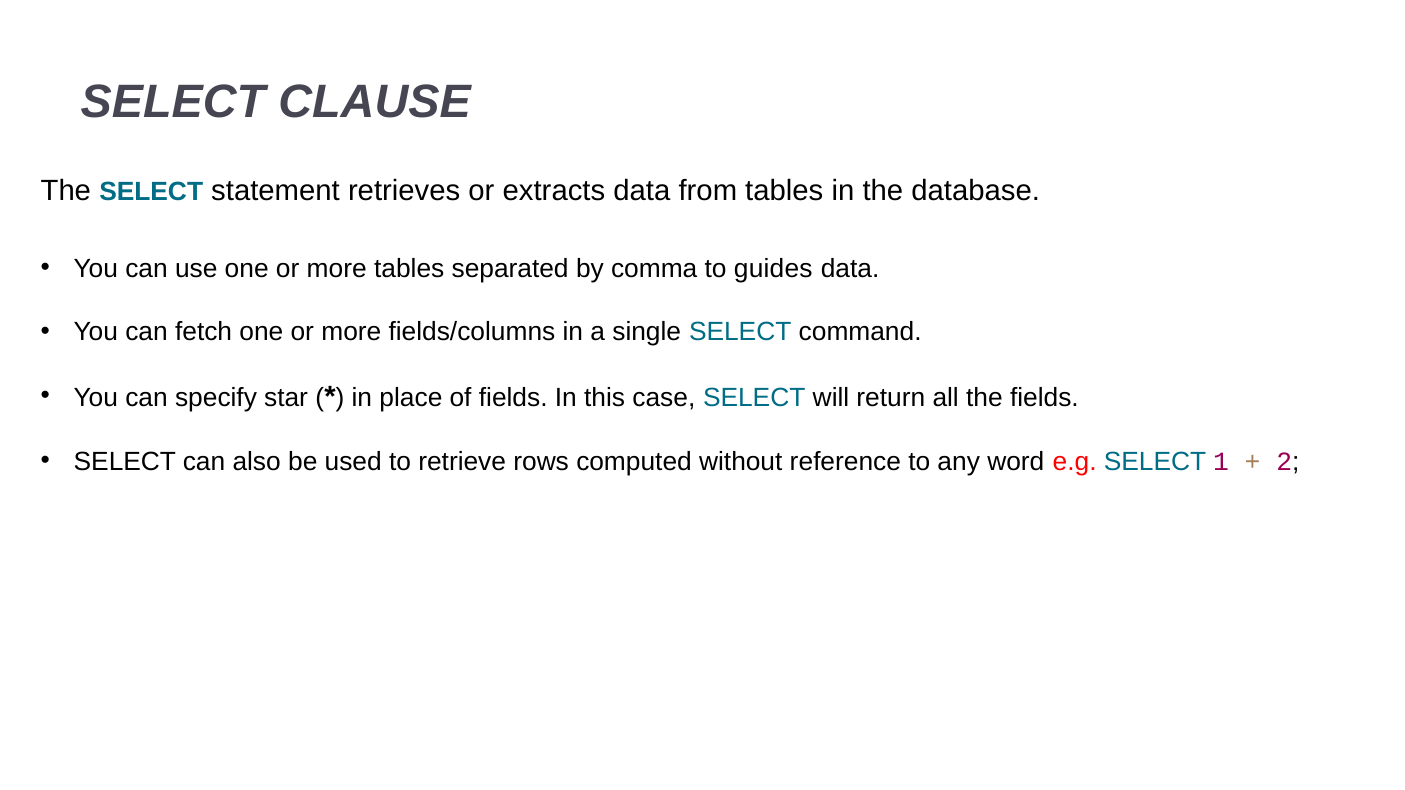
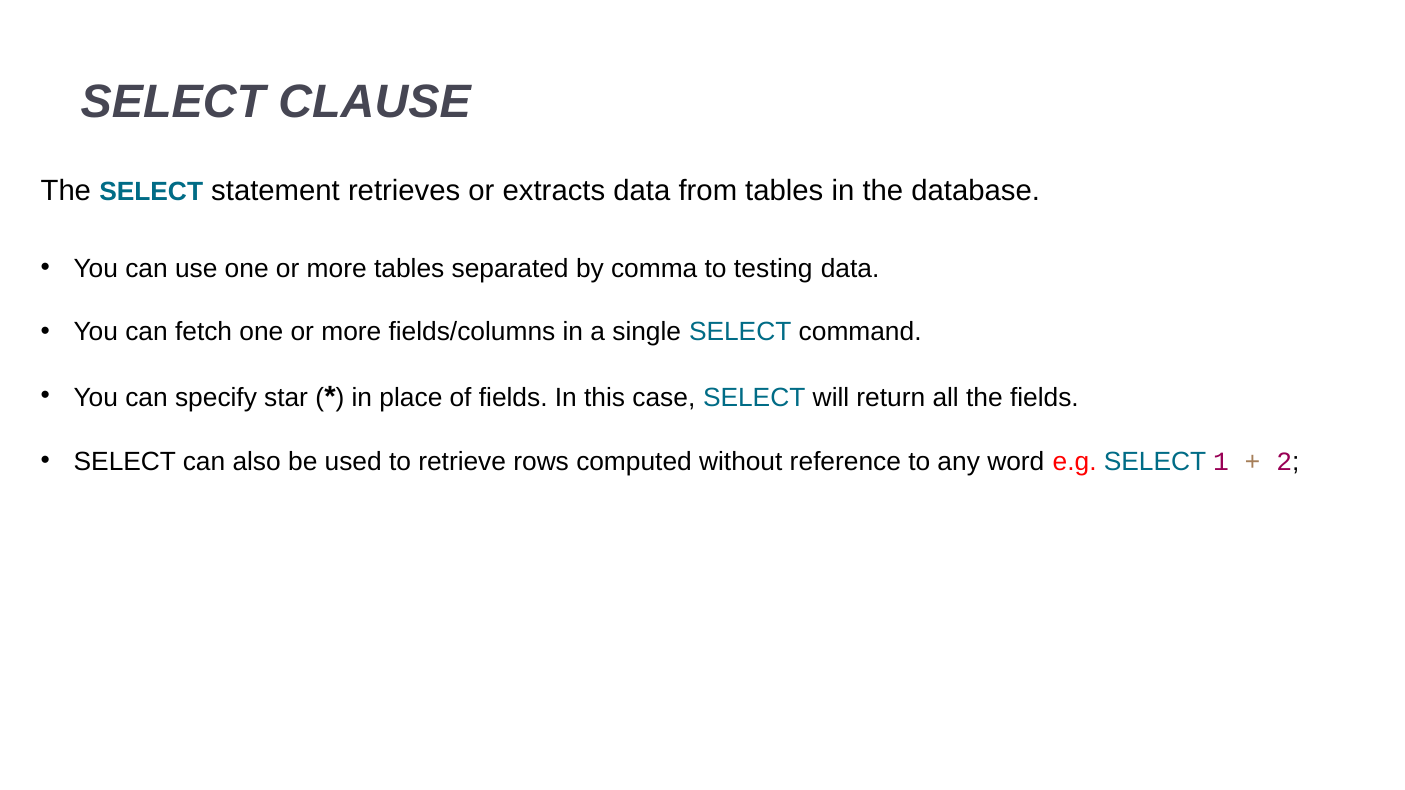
guides: guides -> testing (773, 269)
